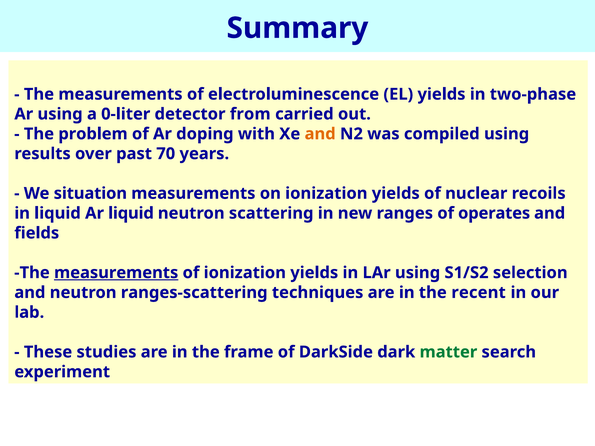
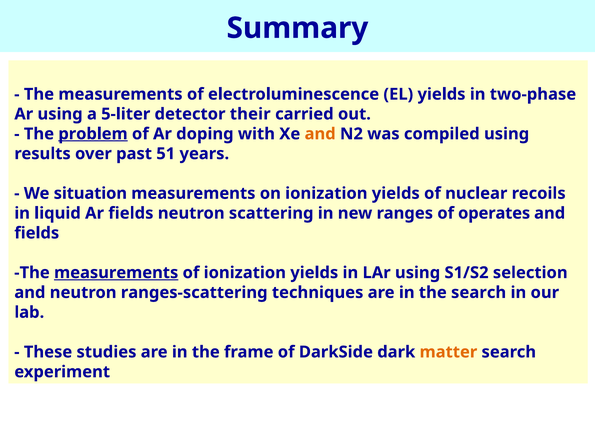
0-liter: 0-liter -> 5-liter (126, 114)
from: from -> their (250, 114)
problem underline: none -> present (93, 134)
70: 70 -> 51 (166, 154)
Ar liquid: liquid -> fields (131, 213)
the recent: recent -> search (479, 293)
matter colour: green -> orange (448, 352)
